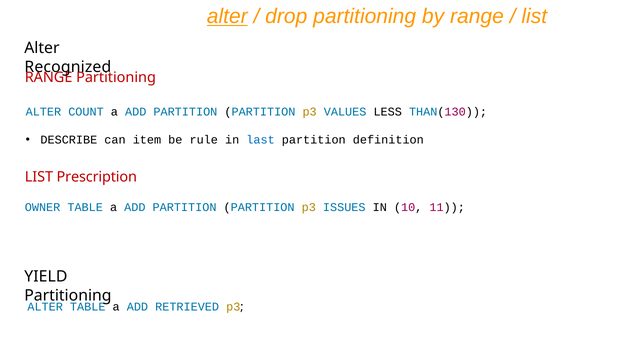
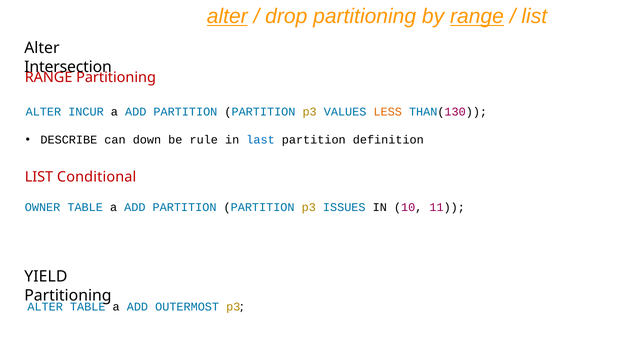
range underline: none -> present (477, 16)
Recognized: Recognized -> Intersection (68, 67)
COUNT: COUNT -> INCUR (86, 112)
LESS colour: black -> orange (388, 112)
item: item -> down (147, 140)
Prescription: Prescription -> Conditional (97, 177)
RETRIEVED: RETRIEVED -> OUTERMOST (187, 307)
